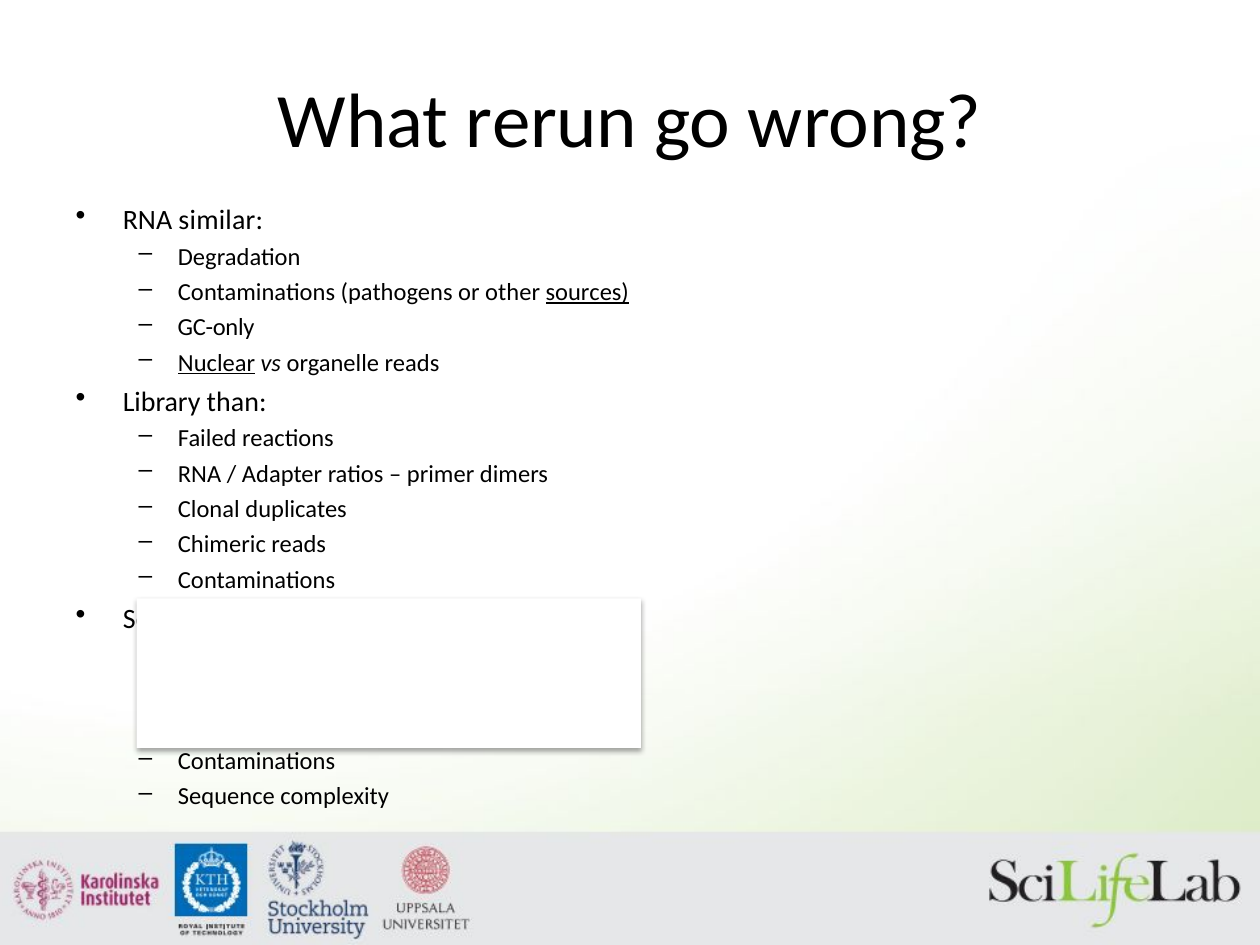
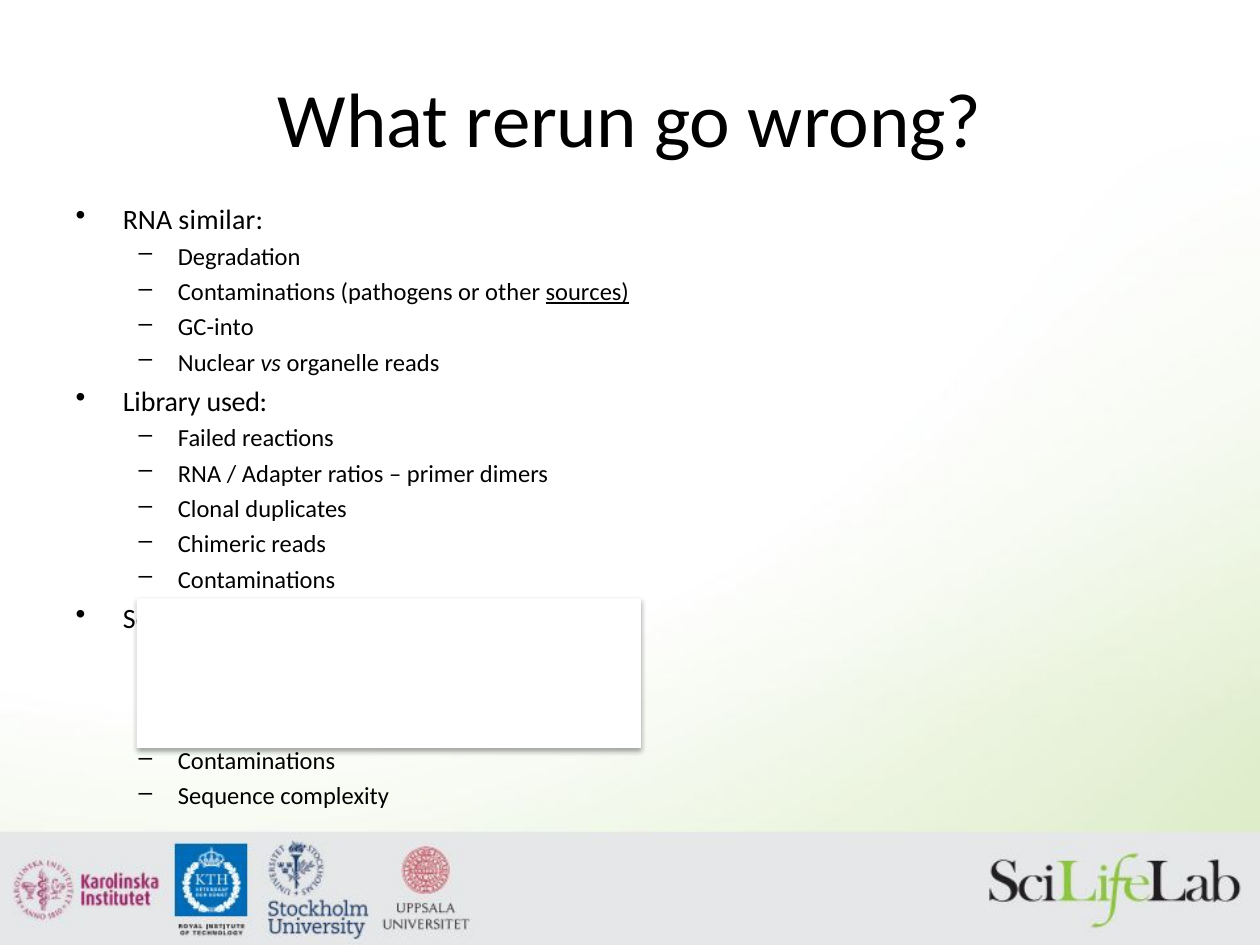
GC-only: GC-only -> GC-into (216, 328)
Nuclear underline: present -> none (217, 363)
than: than -> used (237, 402)
